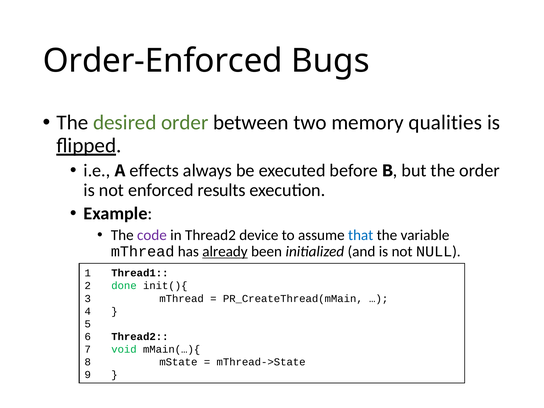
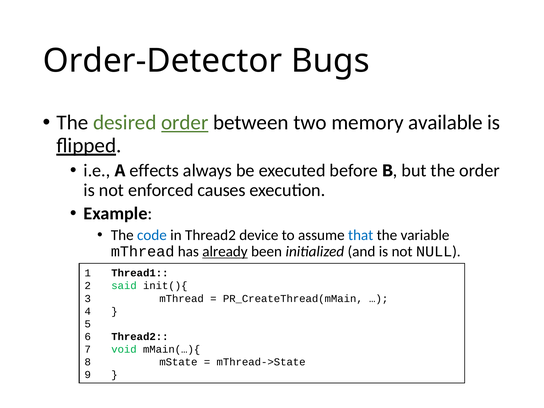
Order-Enforced: Order-Enforced -> Order-Detector (163, 61)
order underline: none -> present (185, 123)
qualities: qualities -> available (446, 123)
results: results -> causes (222, 190)
code colour: purple -> blue (152, 235)
done: done -> said (124, 286)
